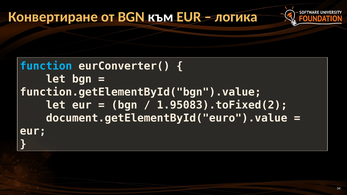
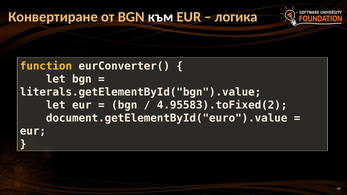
function colour: light blue -> yellow (46, 66)
function.getElementById("bgn").value: function.getElementById("bgn").value -> literals.getElementById("bgn").value (141, 92)
1.95083).toFixed(2: 1.95083).toFixed(2 -> 4.95583).toFixed(2 (222, 105)
